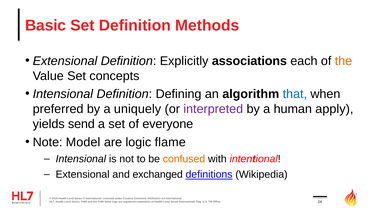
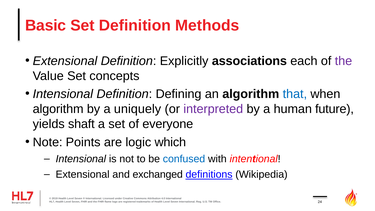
the colour: orange -> purple (343, 61)
preferred: preferred -> algorithm (58, 109)
apply: apply -> future (334, 109)
send: send -> shaft (81, 124)
Model: Model -> Points (83, 142)
logic flame: flame -> which (170, 142)
confused colour: orange -> blue (184, 159)
